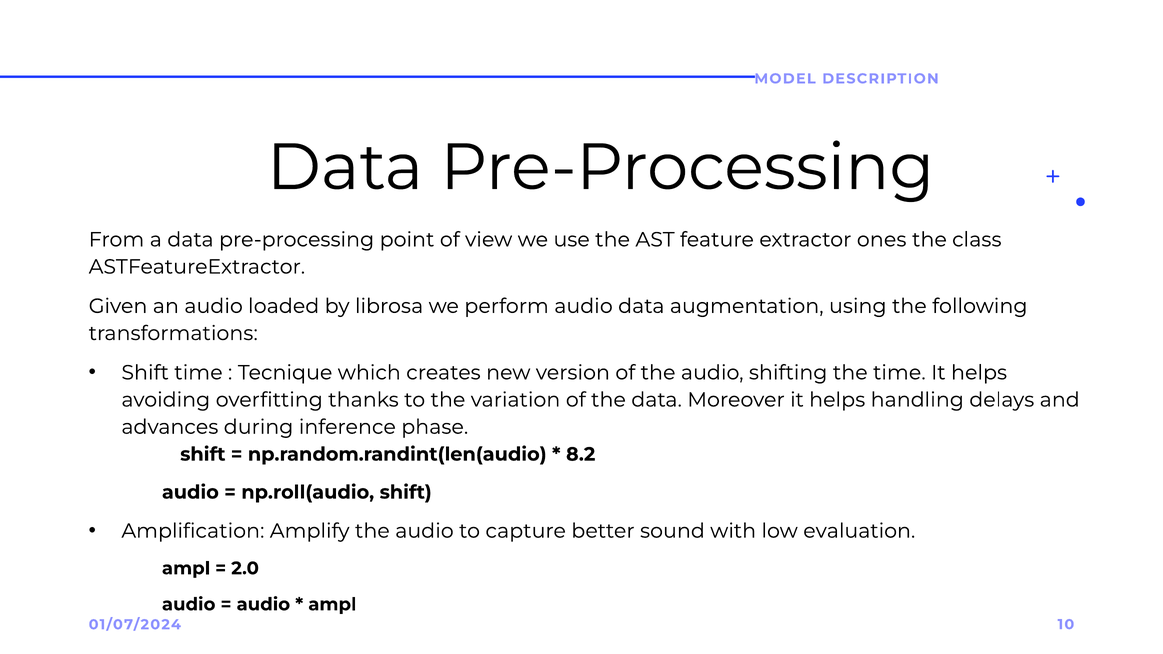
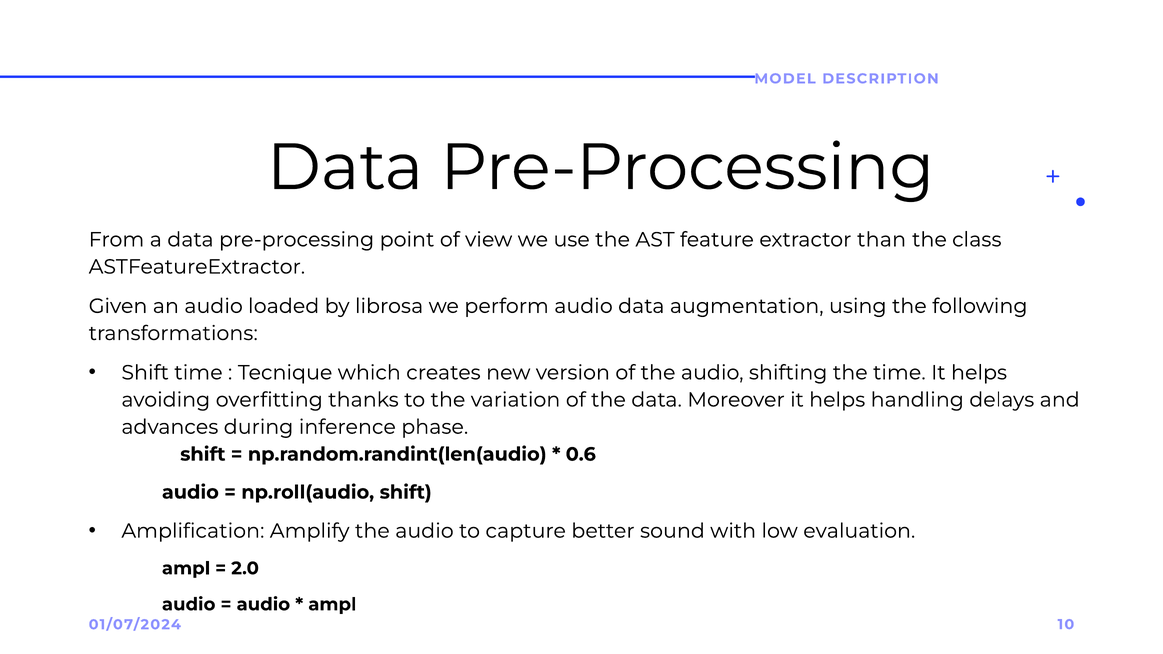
ones: ones -> than (882, 240)
8.2: 8.2 -> 0.6 (581, 454)
